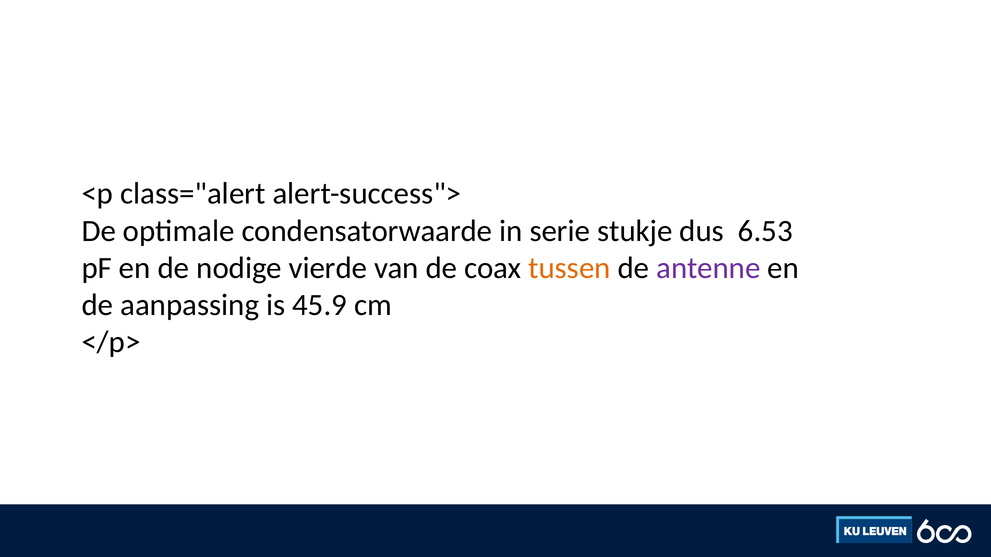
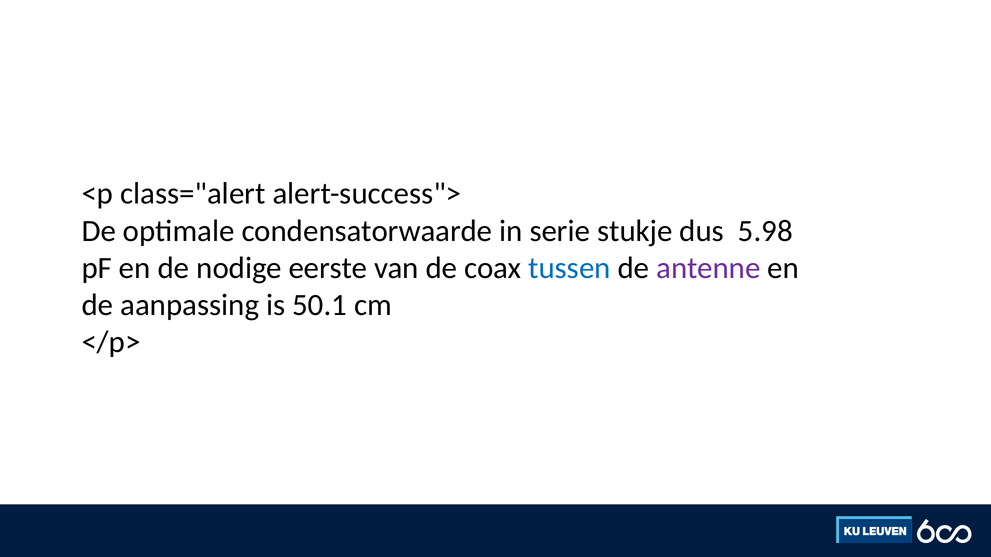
6.53: 6.53 -> 5.98 (765, 231)
vierde: vierde -> eerste (328, 268)
tussen colour: orange -> blue (570, 268)
45.9: 45.9 -> 50.1 (320, 305)
